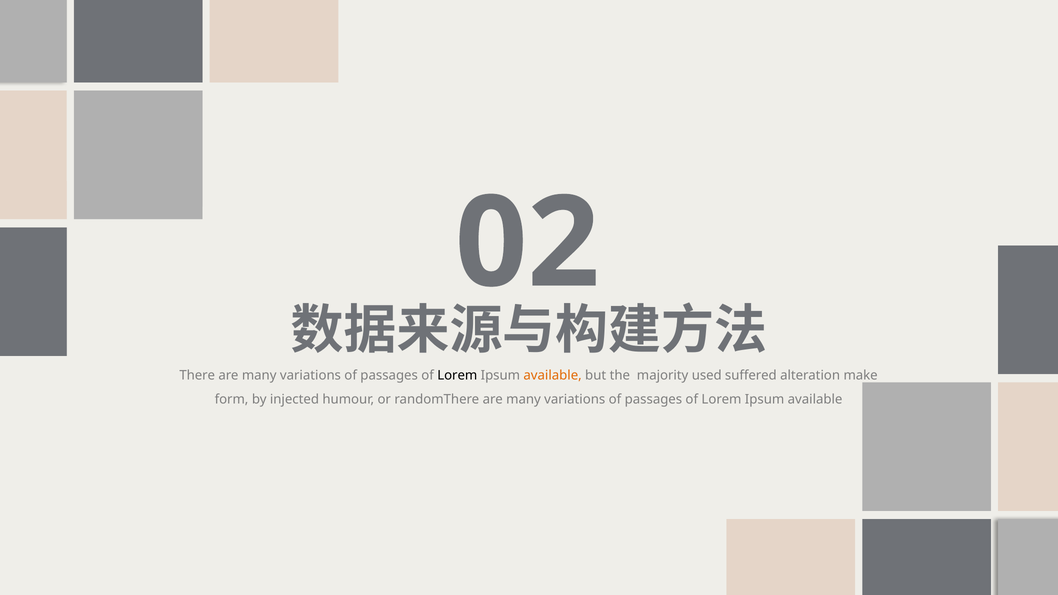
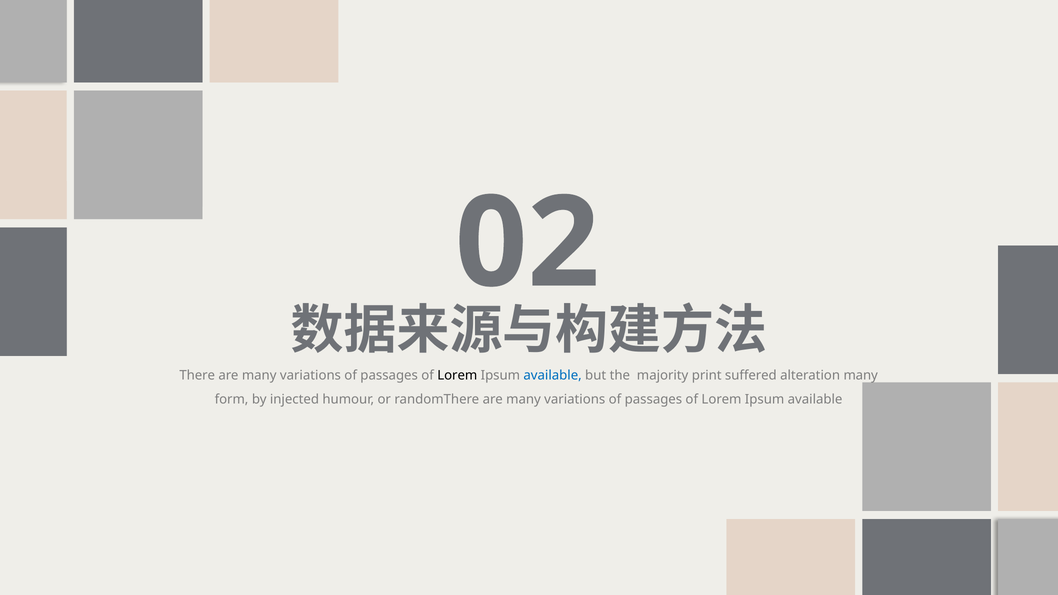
available colour: orange -> blue (553, 376)
used: used -> print (707, 376)
alteration make: make -> many (861, 376)
